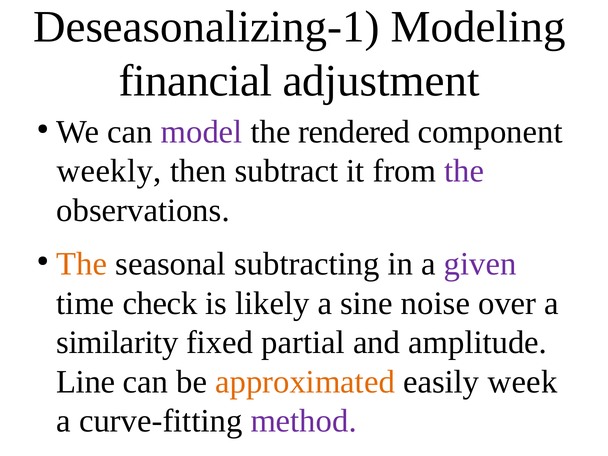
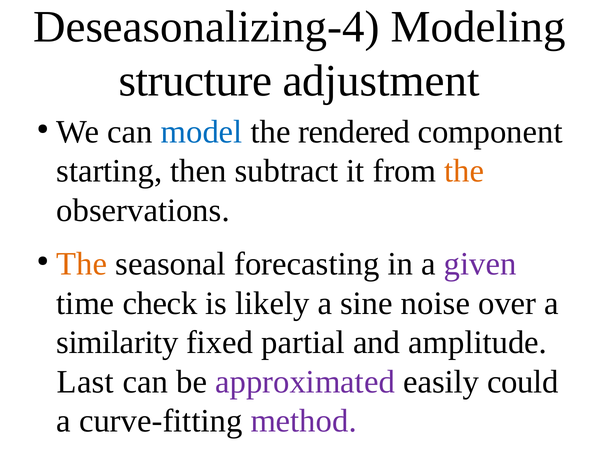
Deseasonalizing-1: Deseasonalizing-1 -> Deseasonalizing-4 (206, 27)
financial: financial -> structure (196, 81)
model colour: purple -> blue (202, 132)
weekly: weekly -> starting (109, 171)
the colour: purple -> orange (464, 171)
subtracting: subtracting -> forecasting (307, 264)
Line: Line -> Last (85, 382)
approximated colour: orange -> purple (305, 382)
week: week -> could (523, 382)
